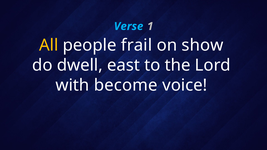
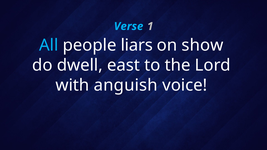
All colour: yellow -> light blue (49, 45)
frail: frail -> liars (137, 45)
become: become -> anguish (126, 85)
